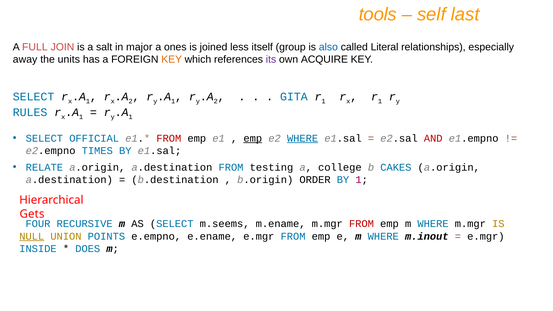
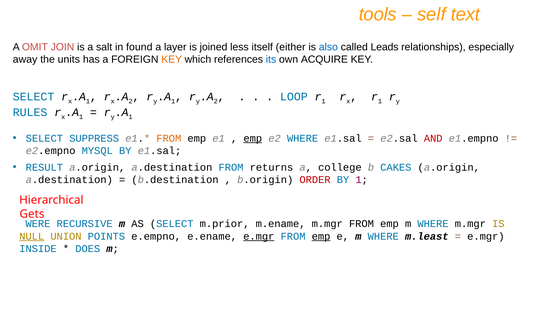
last: last -> text (465, 14)
FULL: FULL -> OMIT (35, 47)
major: major -> found (139, 47)
ones: ones -> layer (175, 47)
group: group -> either (291, 47)
Literal: Literal -> Leads (385, 47)
its colour: purple -> blue (271, 59)
GITA: GITA -> LOOP (294, 97)
OFFICIAL: OFFICIAL -> SUPPRESS (94, 138)
FROM colour: red -> orange (169, 138)
WHERE underline: present -> none (303, 138)
TIMES: TIMES -> MYSQL (97, 151)
RELATE: RELATE -> RESULT (44, 167)
testing: testing -> returns (271, 167)
ORDER colour: black -> red (315, 180)
FOUR: FOUR -> WERE (38, 224)
m.seems: m.seems -> m.prior (225, 224)
FROM colour: red -> black (361, 224)
e.mgr underline: none -> present (259, 236)
emp underline: none -> present (321, 236)
m.inout: m.inout -> m.least (427, 236)
